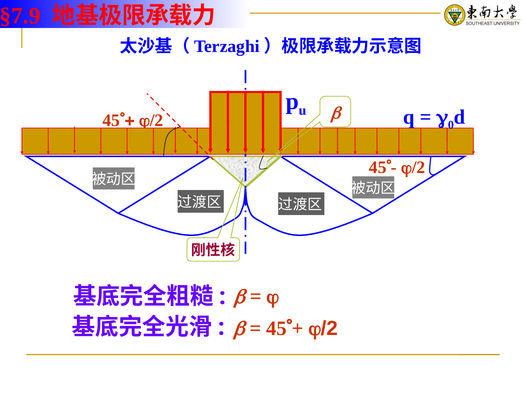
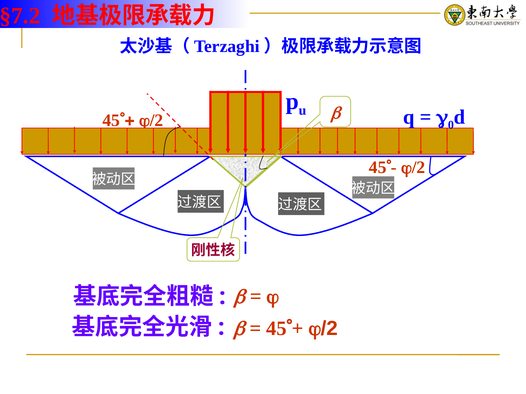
§7.9: §7.9 -> §7.2 (20, 16)
